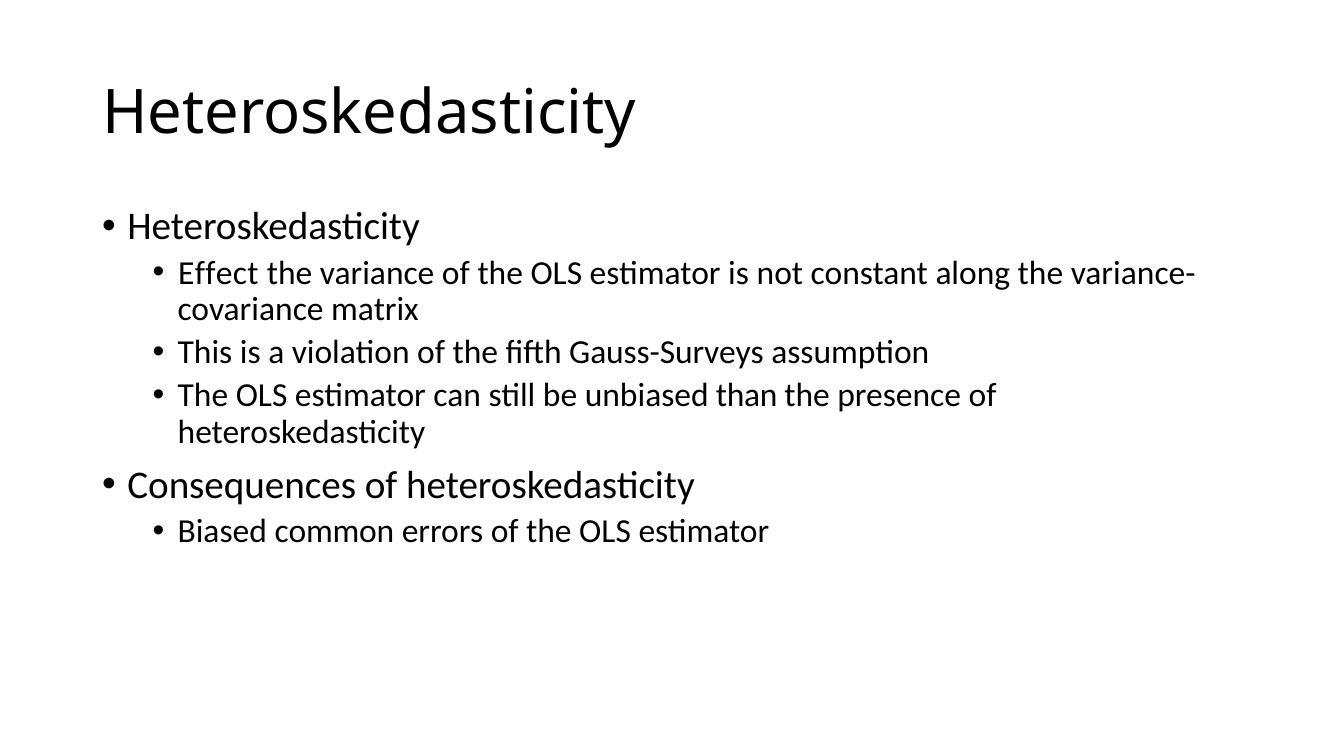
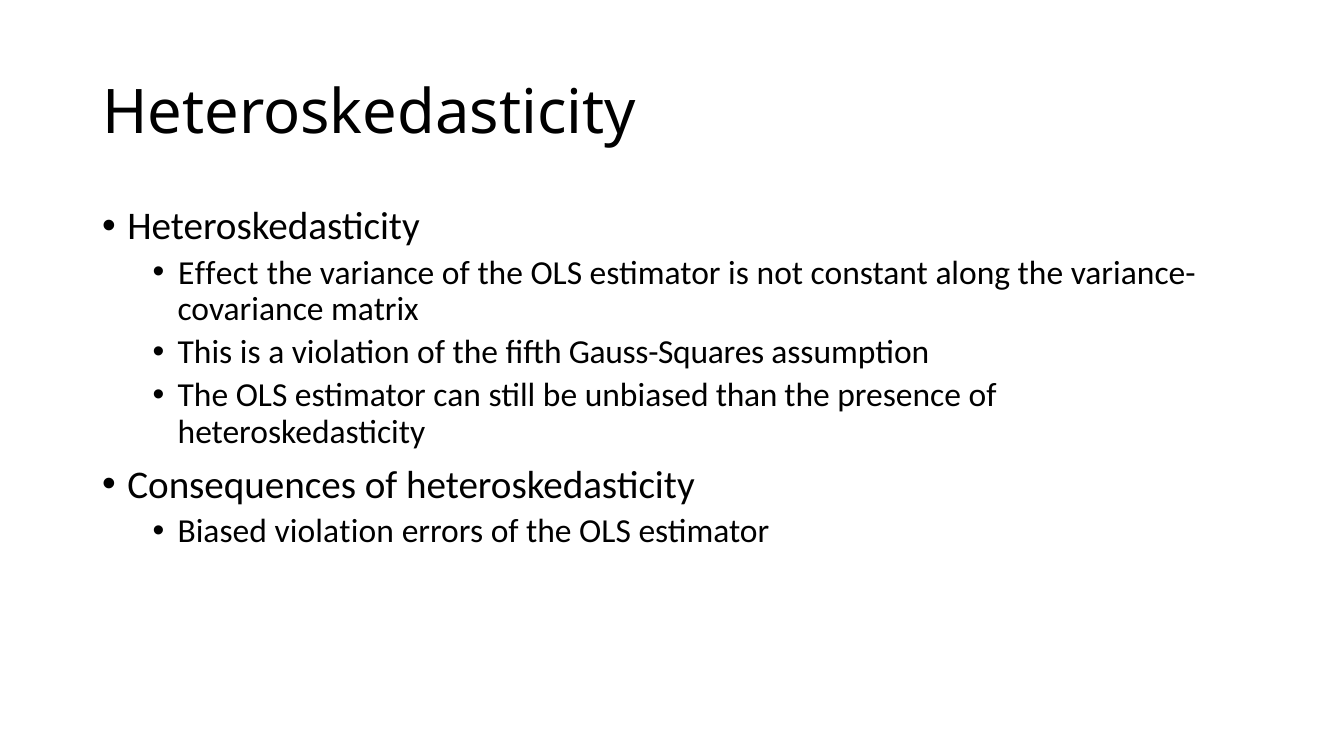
Gauss-Surveys: Gauss-Surveys -> Gauss-Squares (667, 352)
Biased common: common -> violation (334, 531)
